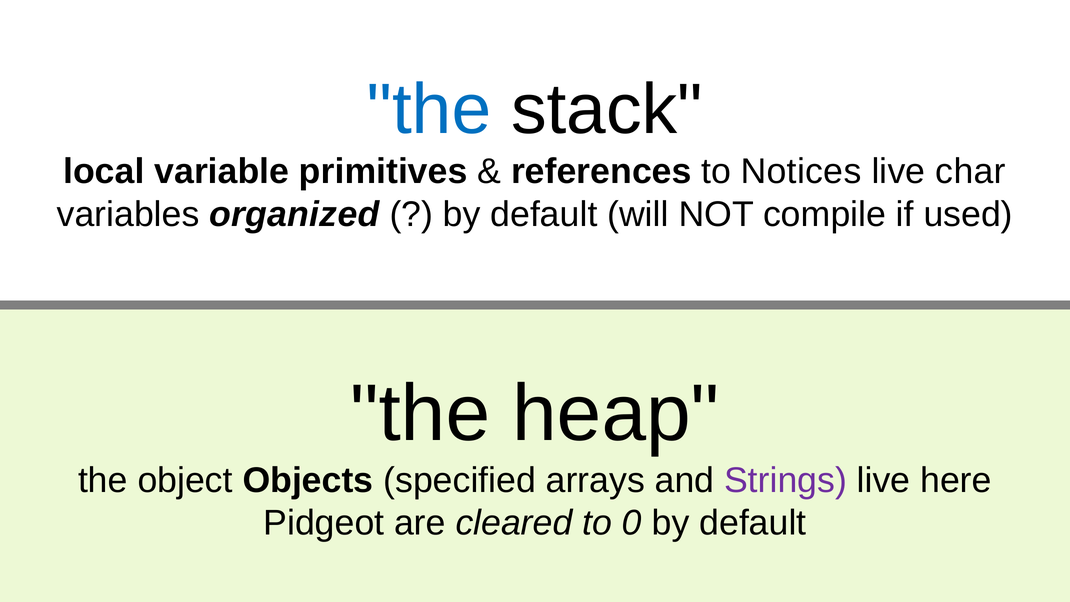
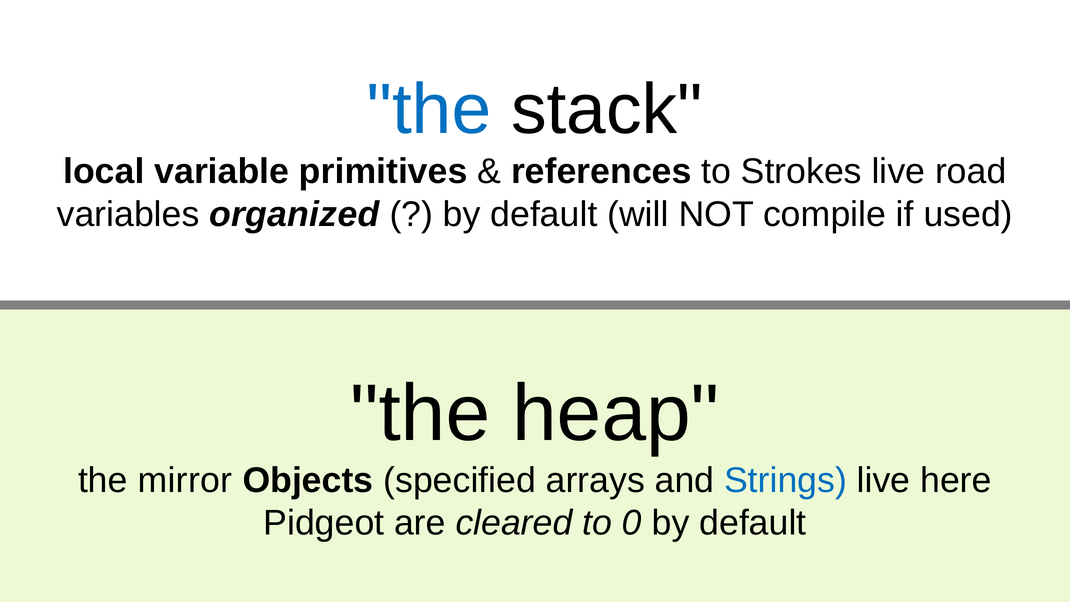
Notices: Notices -> Strokes (801, 171)
char: char -> road (971, 171)
object: object -> mirror (185, 480)
Strings colour: purple -> blue (786, 480)
